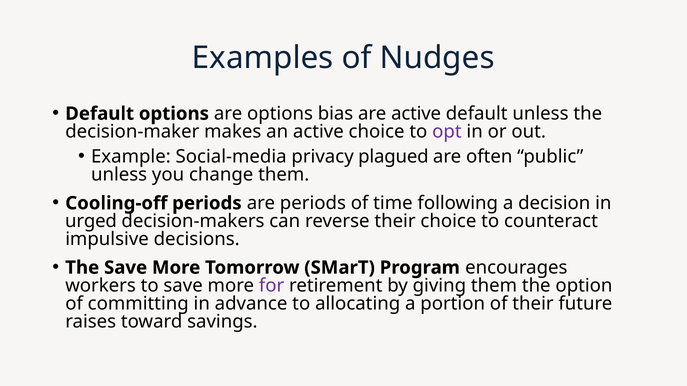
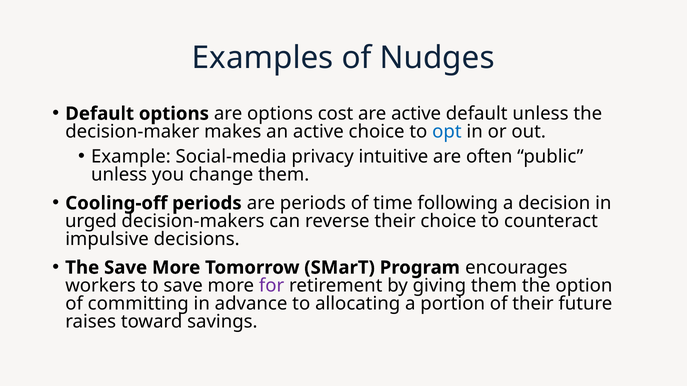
bias: bias -> cost (336, 114)
opt colour: purple -> blue (447, 132)
plagued: plagued -> intuitive (393, 157)
